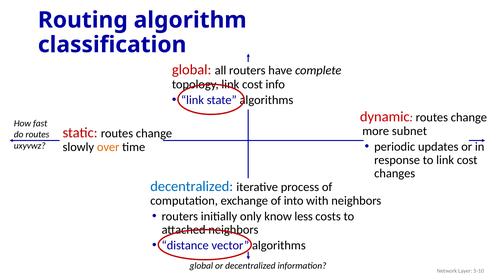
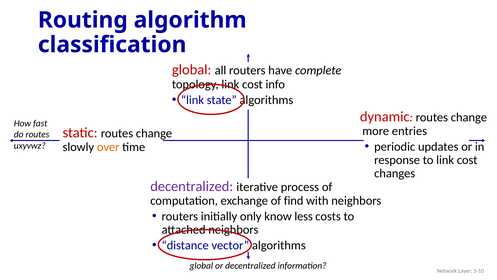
subnet: subnet -> entries (409, 131)
decentralized colour: blue -> purple (192, 186)
into: into -> find (294, 200)
